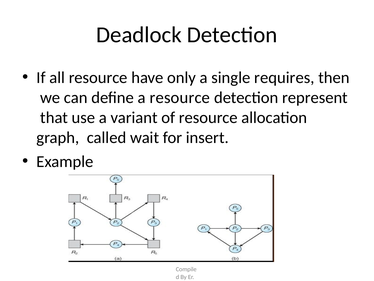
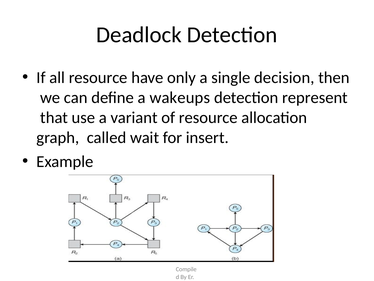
requires: requires -> decision (284, 77)
a resource: resource -> wakeups (180, 97)
